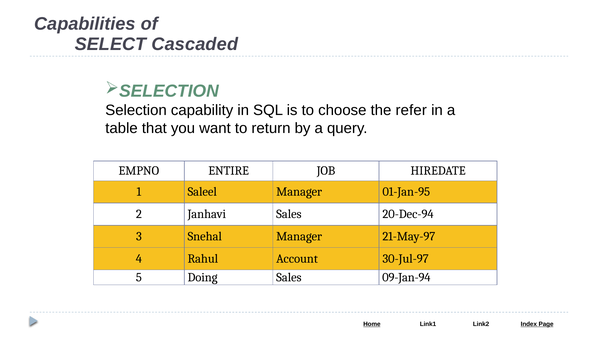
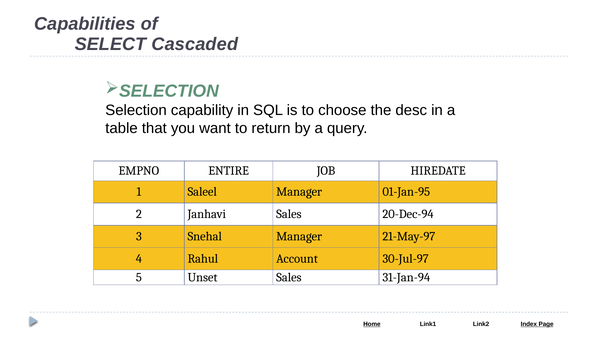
refer: refer -> desc (411, 110)
Doing: Doing -> Unset (203, 277)
09-Jan-94: 09-Jan-94 -> 31-Jan-94 (406, 277)
